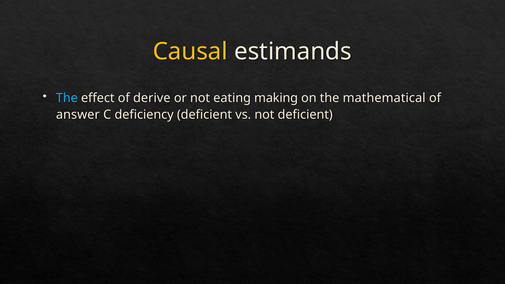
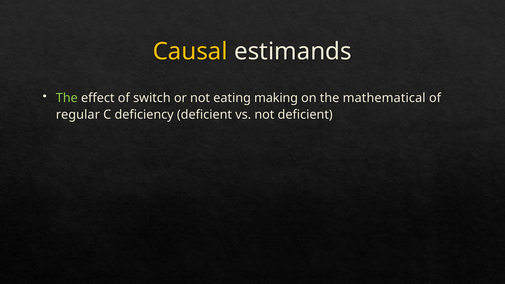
The colour: light blue -> light green (67, 98)
derive: derive -> switch (152, 98)
answer: answer -> regular (78, 115)
